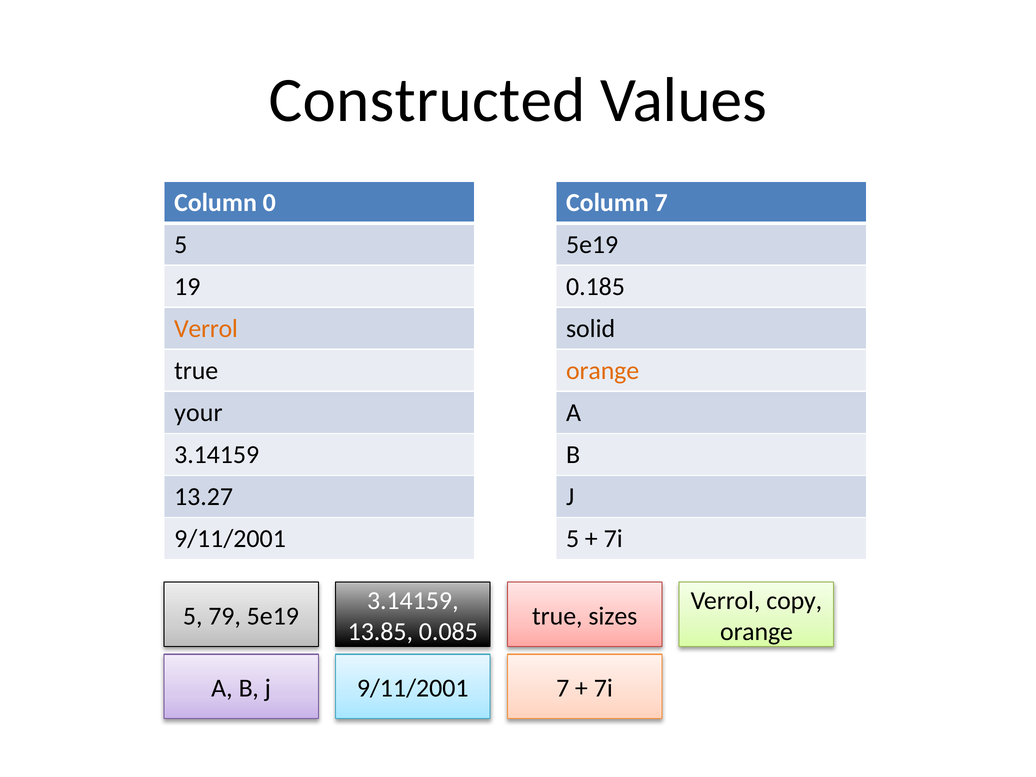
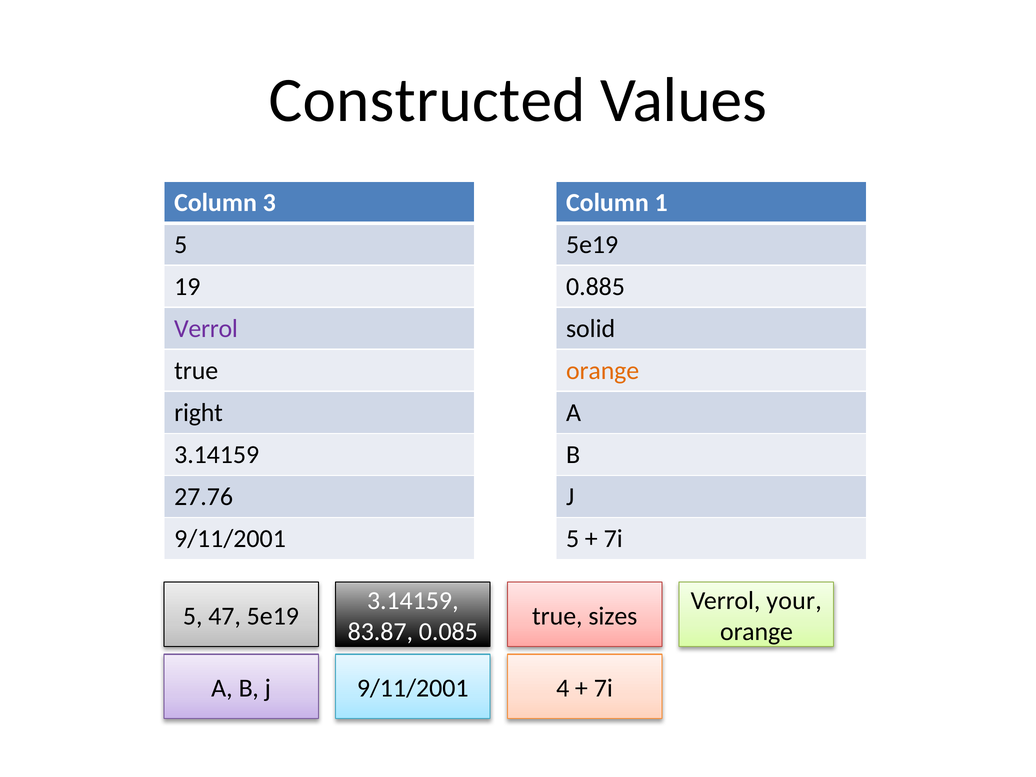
0: 0 -> 3 (269, 203)
Column 7: 7 -> 1 (661, 203)
0.185: 0.185 -> 0.885 (595, 287)
Verrol colour: orange -> purple (206, 329)
your: your -> right (199, 413)
13.27: 13.27 -> 27.76 (204, 497)
copy: copy -> your (794, 601)
79: 79 -> 47 (225, 616)
13.85: 13.85 -> 83.87 (380, 632)
9/11/2001 7: 7 -> 4 (563, 688)
